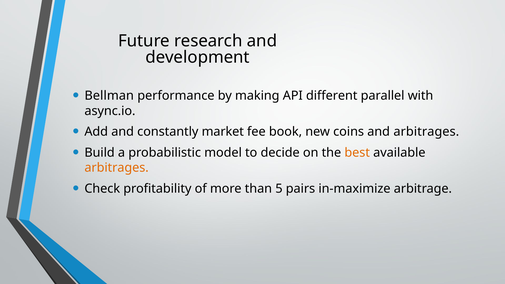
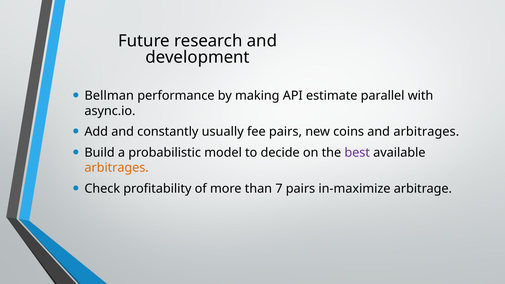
different: different -> estimate (332, 96)
market: market -> usually (223, 132)
fee book: book -> pairs (285, 132)
best colour: orange -> purple (357, 153)
5: 5 -> 7 (279, 189)
